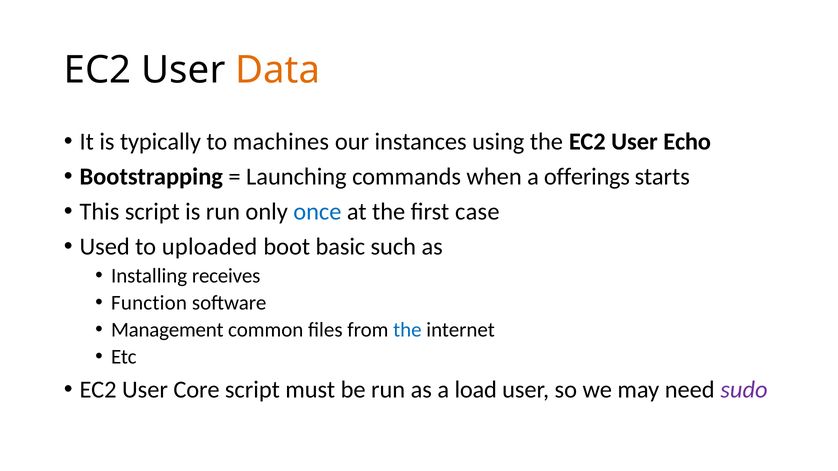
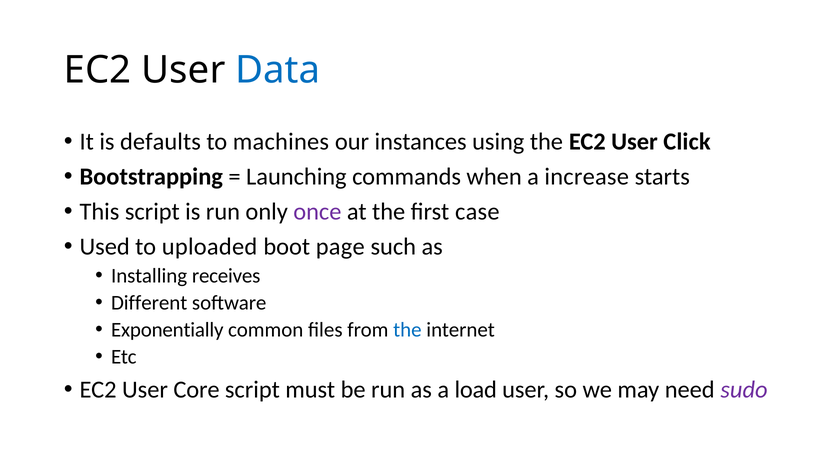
Data colour: orange -> blue (278, 70)
typically: typically -> defaults (160, 142)
Echo: Echo -> Click (687, 142)
offerings: offerings -> increase (587, 177)
once colour: blue -> purple (317, 212)
basic: basic -> page (340, 247)
Function: Function -> Different (149, 303)
Management: Management -> Exponentially (167, 330)
